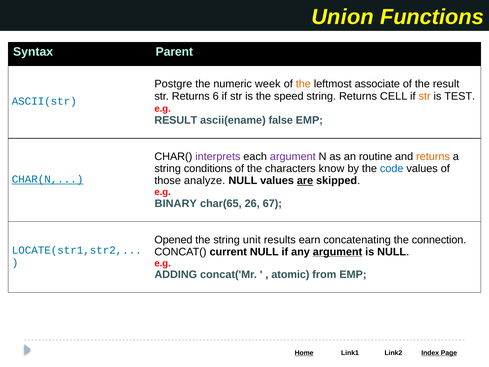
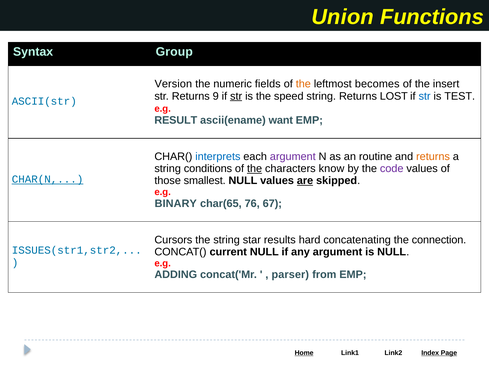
Parent: Parent -> Group (174, 52)
Postgre: Postgre -> Version (173, 84)
week: week -> fields (268, 84)
associate: associate -> becomes (377, 84)
the result: result -> insert (446, 84)
6: 6 -> 9 (216, 96)
str underline: none -> present (236, 96)
CELL: CELL -> LOST (394, 96)
str colour: orange -> blue (425, 96)
false: false -> want (281, 120)
interprets colour: purple -> blue (218, 156)
the underline: none -> present (255, 169)
code colour: blue -> purple (392, 169)
analyze: analyze -> smallest (205, 181)
26: 26 -> 76 (252, 203)
Opened: Opened -> Cursors (173, 240)
unit: unit -> star (252, 240)
earn: earn -> hard (310, 240)
LOCATE(str1,str2: LOCATE(str1,str2 -> ISSUES(str1,str2 (77, 250)
argument underline: present -> none (338, 252)
atomic: atomic -> parser (290, 274)
